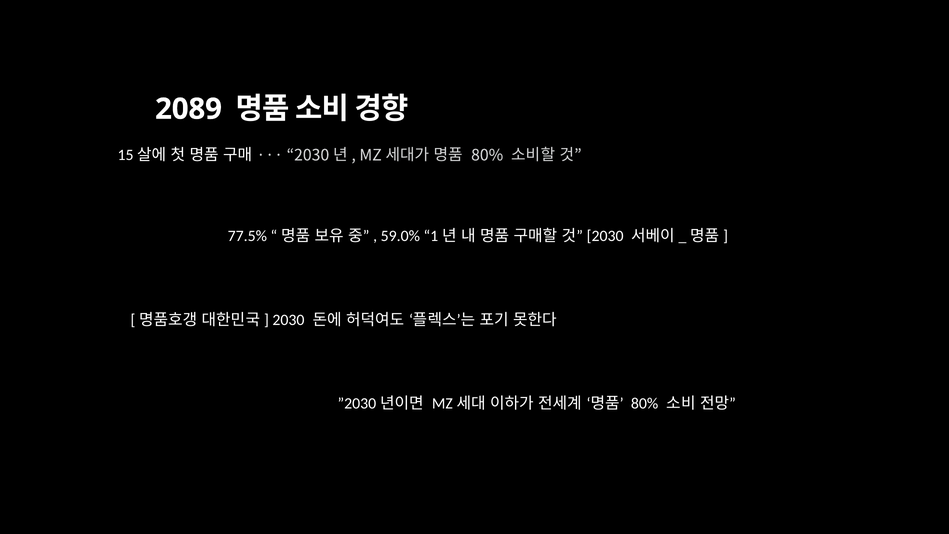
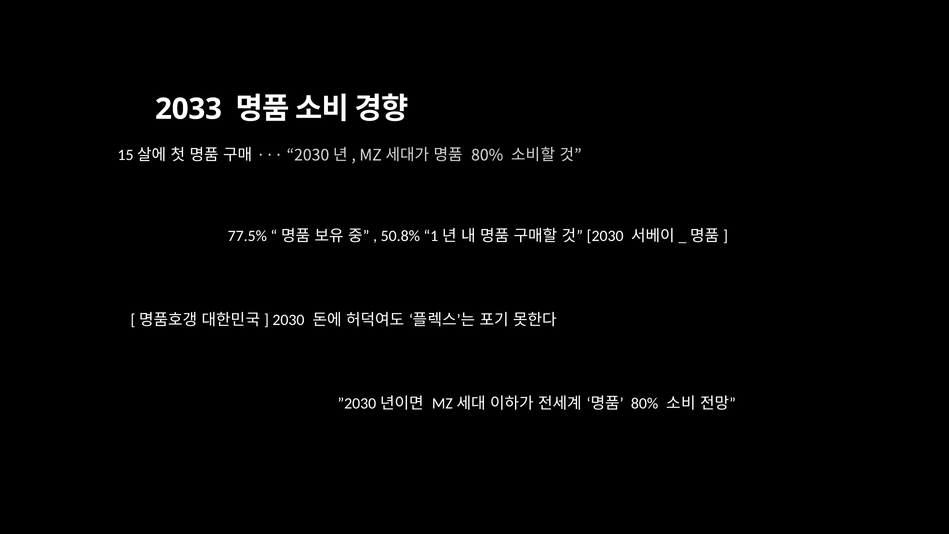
2089: 2089 -> 2033 (189, 109)
59.0%: 59.0% -> 50.8% (400, 236)
